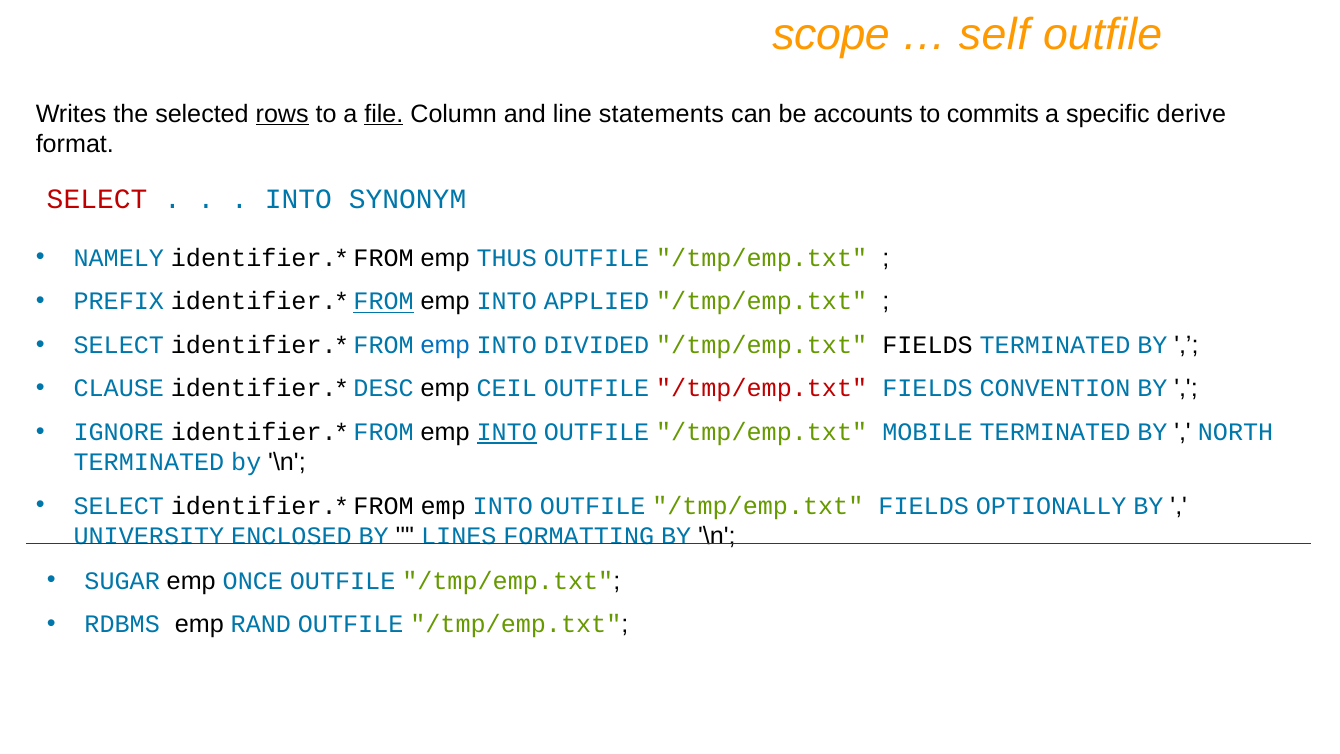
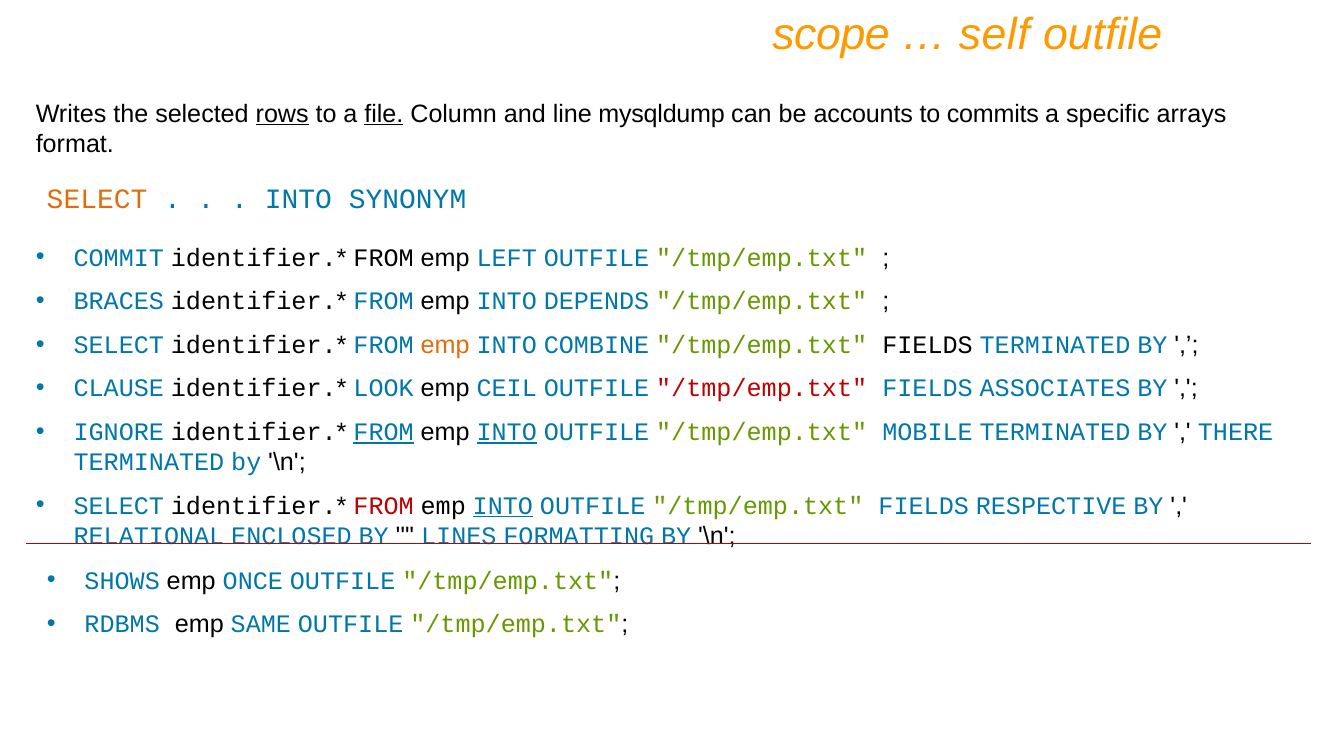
statements: statements -> mysqldump (662, 114)
derive: derive -> arrays (1192, 114)
SELECT colour: red -> orange (97, 199)
NAMELY: NAMELY -> COMMIT (119, 258)
THUS: THUS -> LEFT (507, 258)
PREFIX: PREFIX -> BRACES (119, 301)
FROM underline: present -> none (384, 301)
APPLIED: APPLIED -> DEPENDS (597, 301)
emp colour: blue -> orange (445, 345)
DIVIDED: DIVIDED -> COMBINE (597, 345)
DESC: DESC -> LOOK (384, 389)
CONVENTION: CONVENTION -> ASSOCIATES (1055, 389)
FROM underline: none -> present (384, 432)
NORTH: NORTH -> THERE (1236, 432)
FROM colour: black -> red (384, 506)
INTO underline: none -> present (503, 506)
OPTIONALLY: OPTIONALLY -> RESPECTIVE (1051, 506)
UNIVERSITY: UNIVERSITY -> RELATIONAL (149, 536)
SUGAR: SUGAR -> SHOWS (122, 581)
RAND: RAND -> SAME (261, 624)
